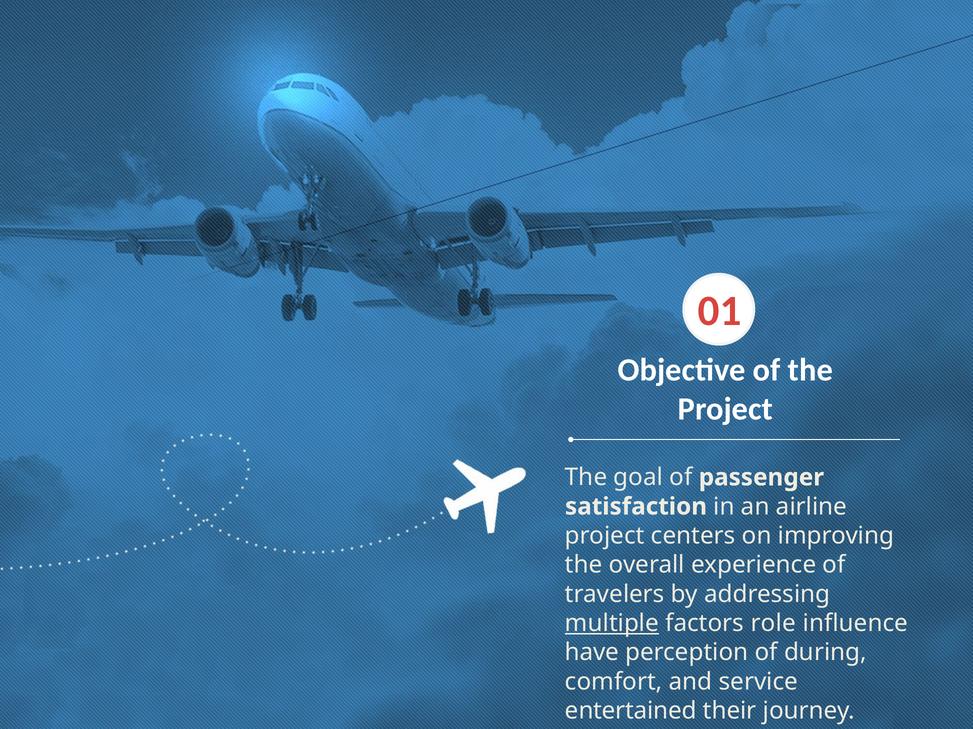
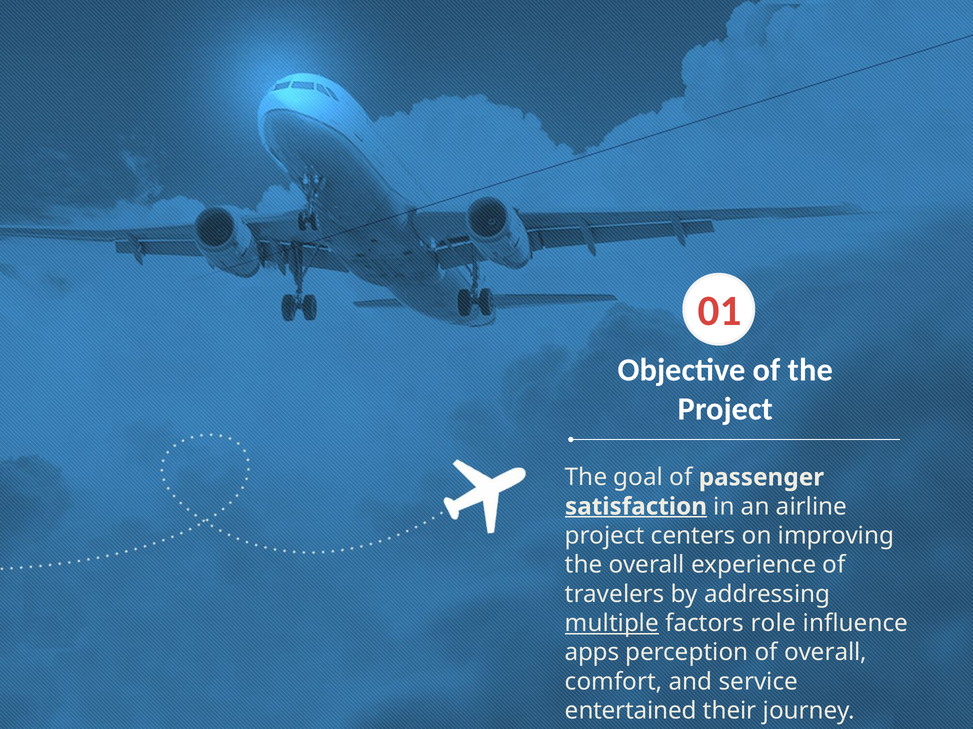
satisfaction underline: none -> present (636, 507)
have: have -> apps (592, 653)
of during: during -> overall (825, 653)
